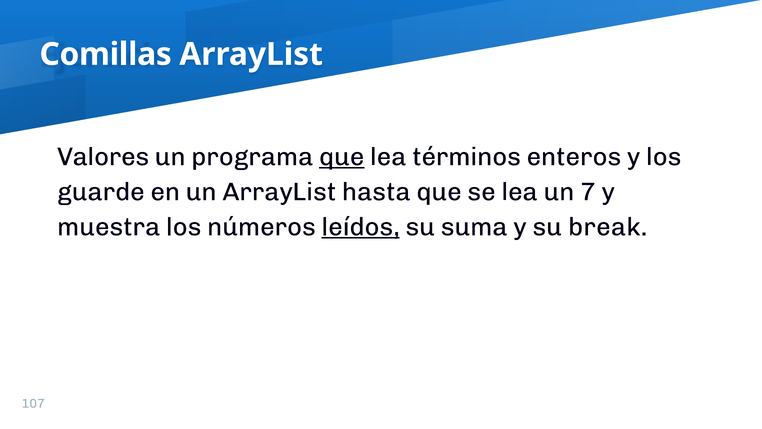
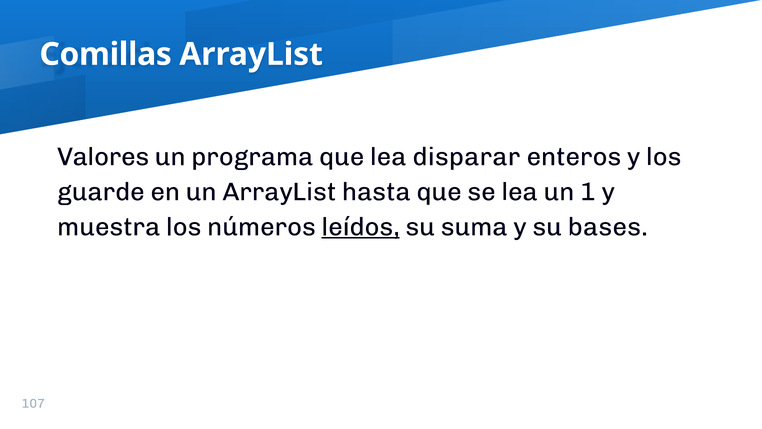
que underline: present -> none (342, 157)
términos: términos -> disparar (466, 157)
7: 7 -> 1 (588, 192)
break: break -> bases (608, 227)
